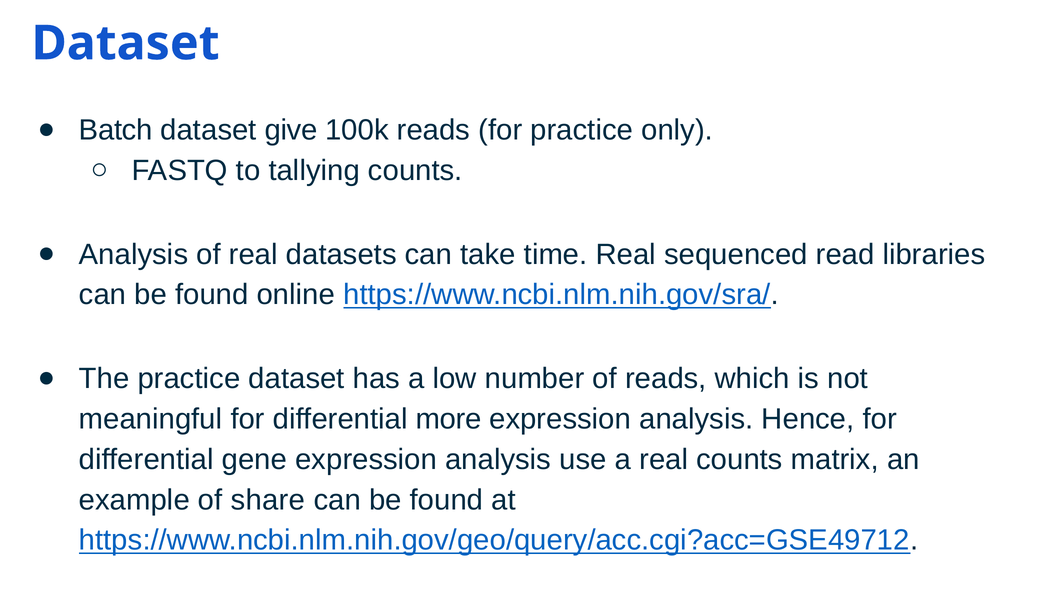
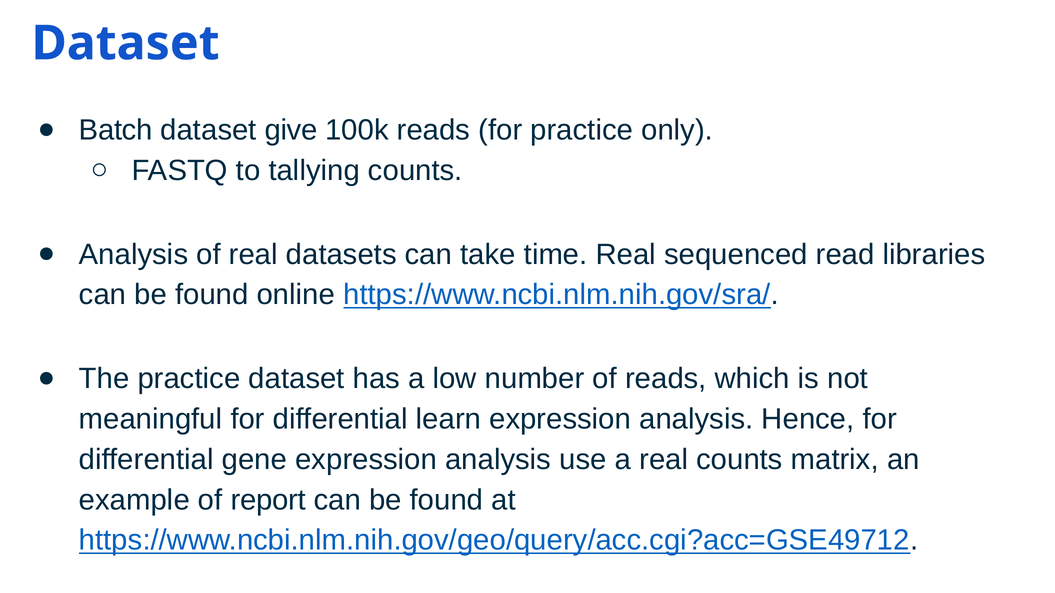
more: more -> learn (448, 419)
share: share -> report (268, 500)
